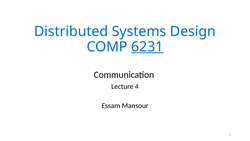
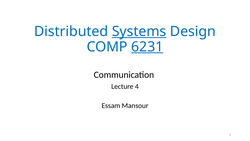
Systems underline: none -> present (139, 31)
